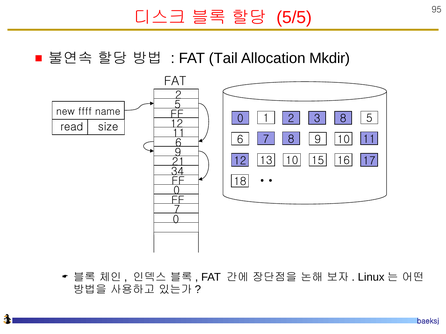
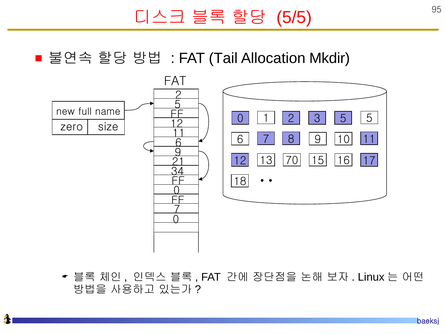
ffff: ffff -> full (85, 112)
3 8: 8 -> 5 (343, 119)
read: read -> zero (72, 127)
13 10: 10 -> 70 (292, 161)
